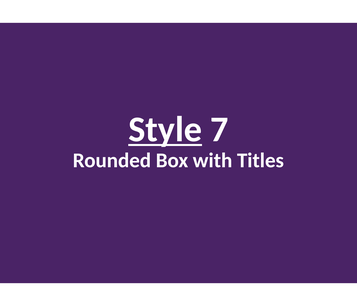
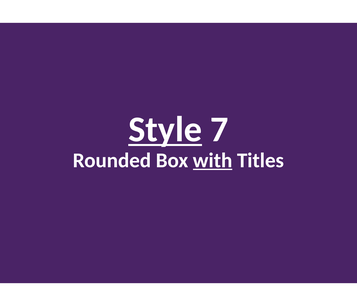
with underline: none -> present (213, 160)
